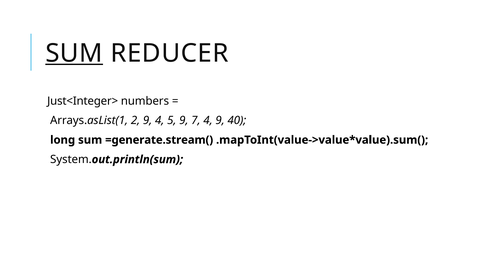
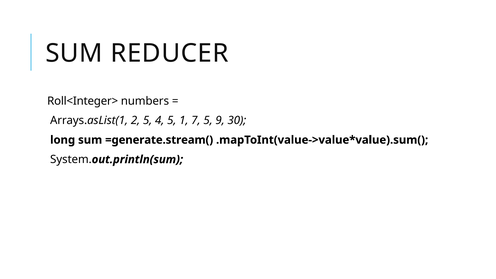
SUM underline: present -> none (74, 53)
Just<Integer>: Just<Integer> -> Roll<Integer> (83, 101)
2 9: 9 -> 5 (148, 120)
5 9: 9 -> 1 (184, 120)
7 4: 4 -> 5 (208, 120)
40: 40 -> 30 (237, 120)
